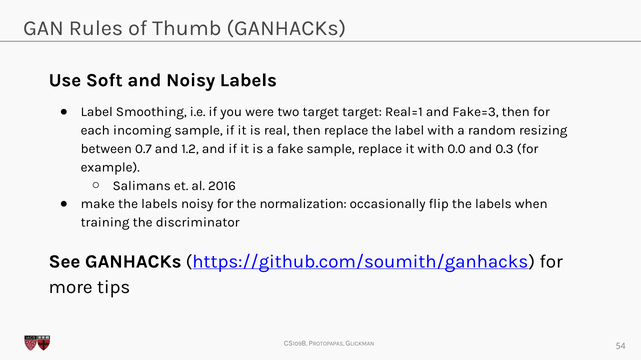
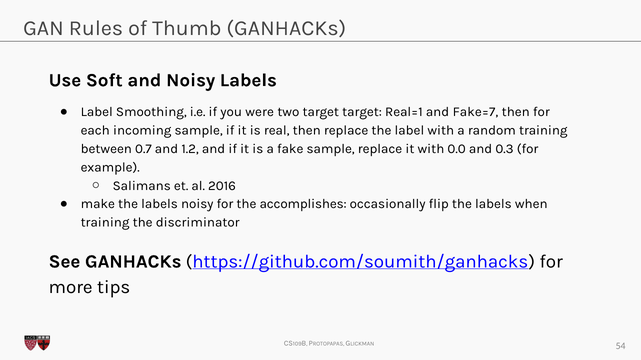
Fake=3: Fake=3 -> Fake=7 (475, 112)
random resizing: resizing -> training (543, 131)
normalization: normalization -> accomplishes (303, 204)
